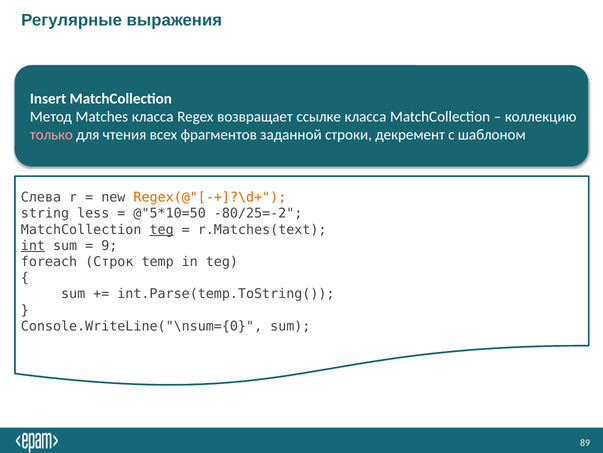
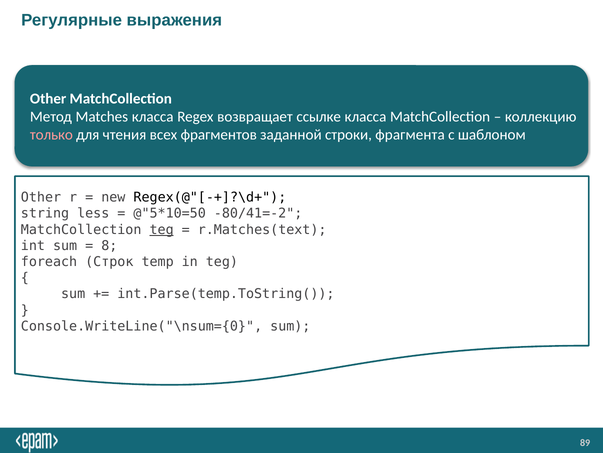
Insert: Insert -> Other (48, 99)
декремент: декремент -> фрагмента (410, 135)
Слева: Слева -> Other (41, 197)
Regex(@"[-+]?\d+ colour: orange -> black (210, 197)
-80/25=-2: -80/25=-2 -> -80/41=-2 (258, 213)
int underline: present -> none (33, 245)
9: 9 -> 8 (109, 245)
